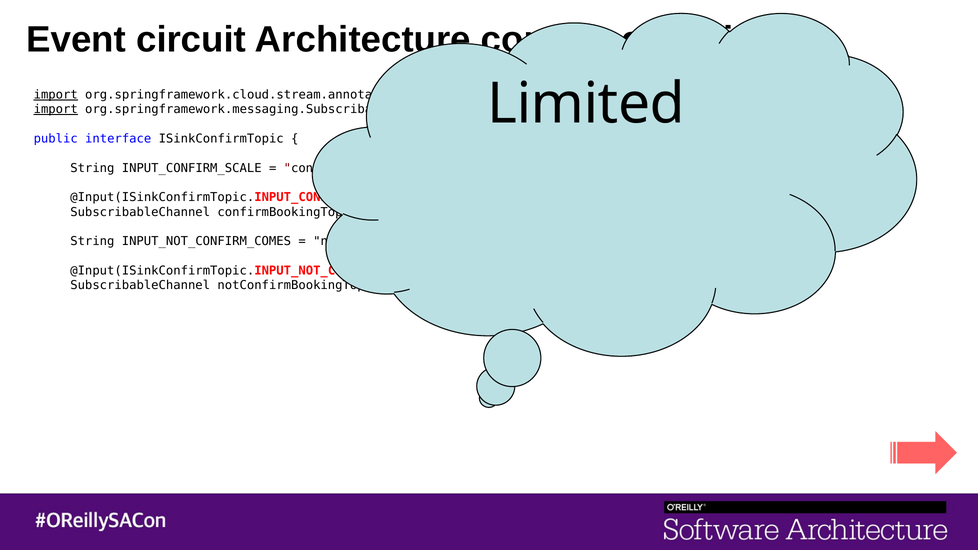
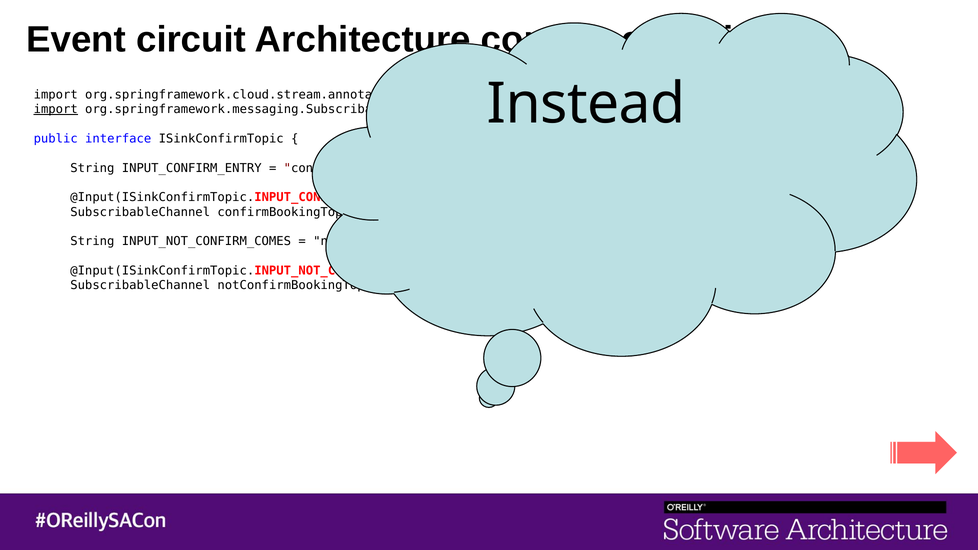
Limited: Limited -> Instead (586, 104)
import underline: present -> none (56, 95)
INPUT_CONFIRM_SCALE: INPUT_CONFIRM_SCALE -> INPUT_CONFIRM_ENTRY (192, 168)
